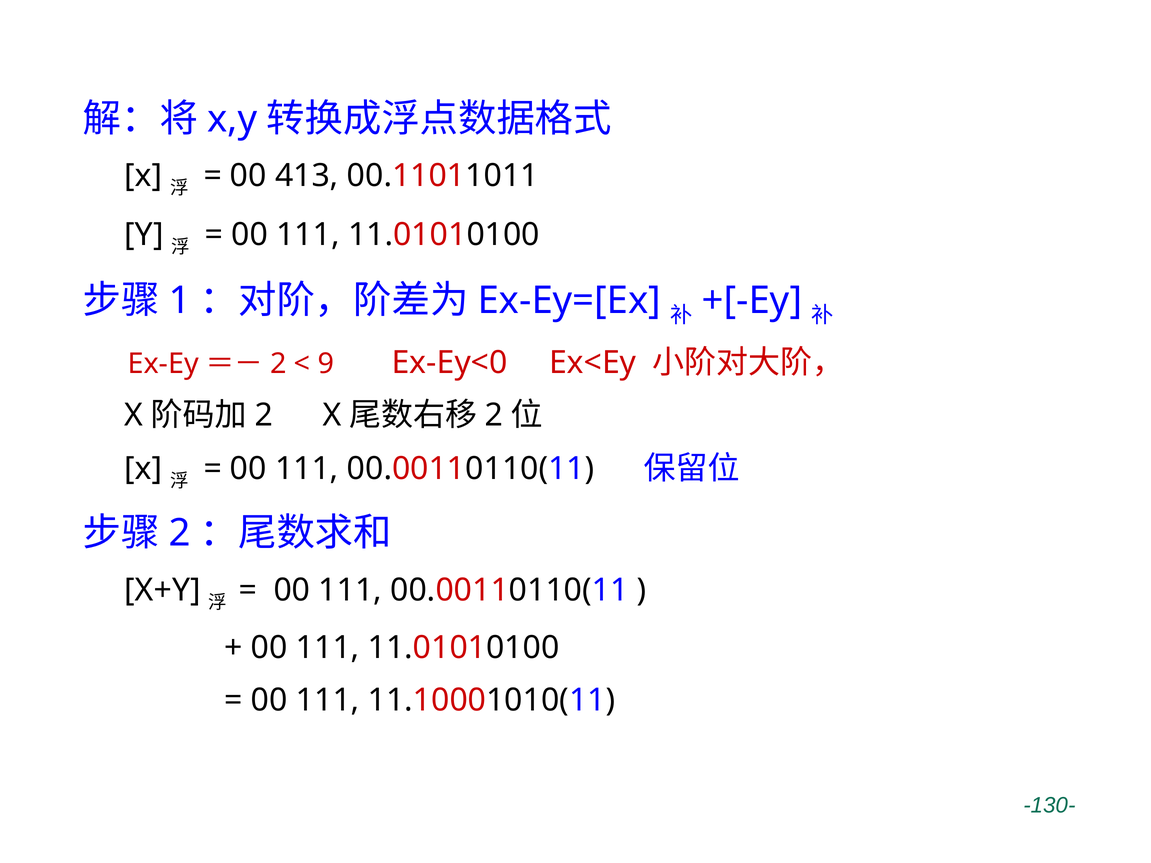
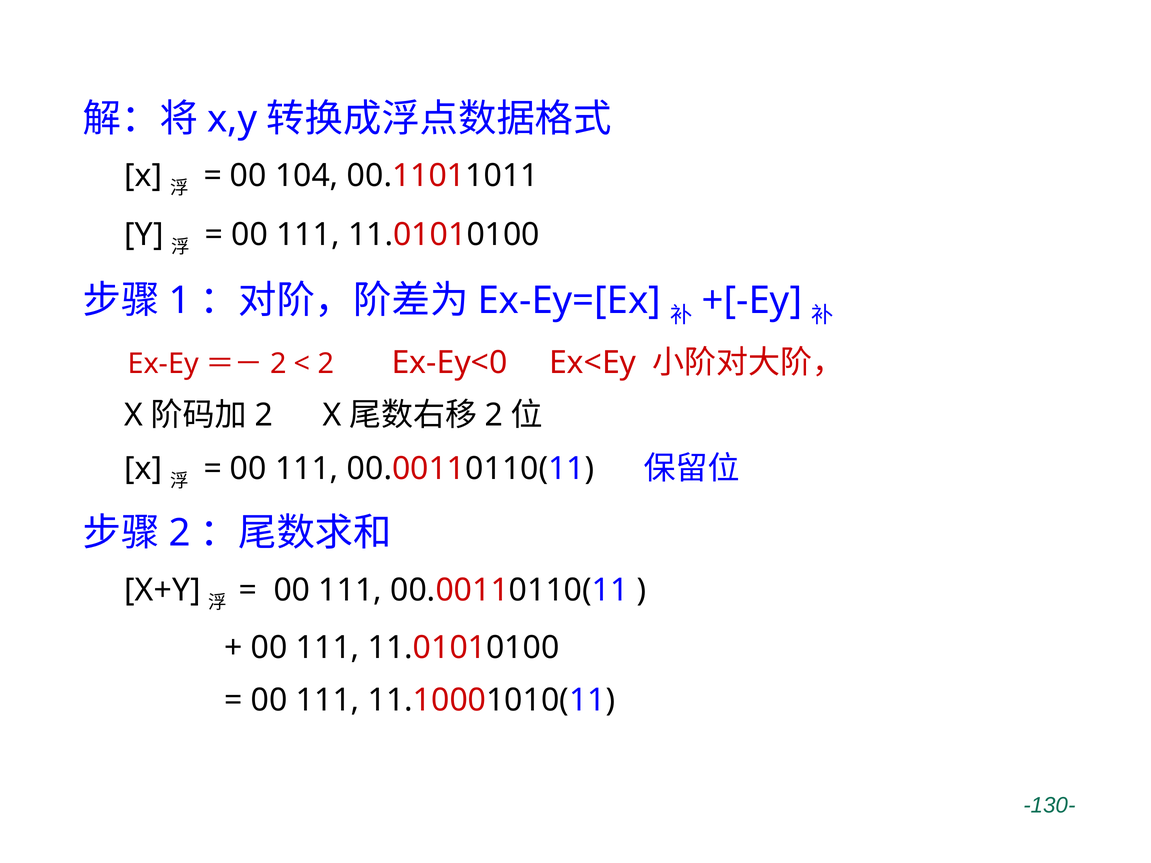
413: 413 -> 104 (307, 176)
9: 9 -> 2 (326, 364)
